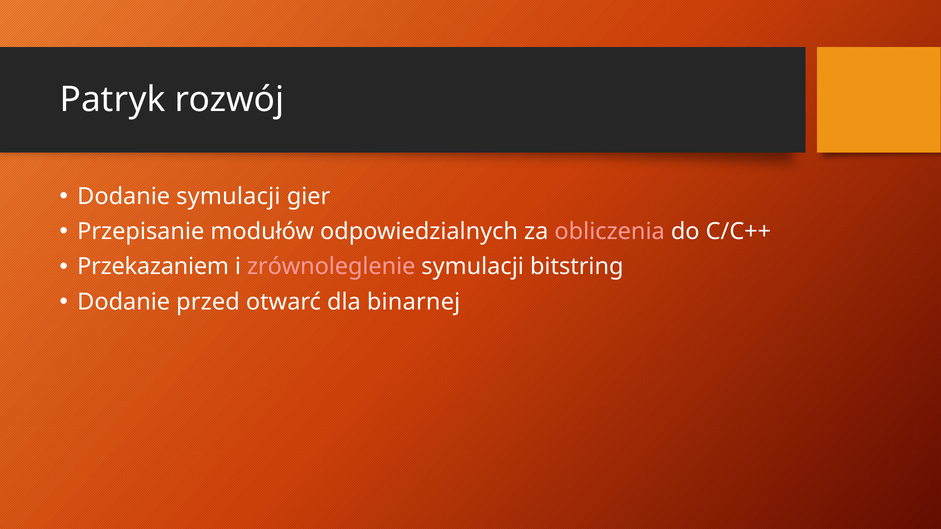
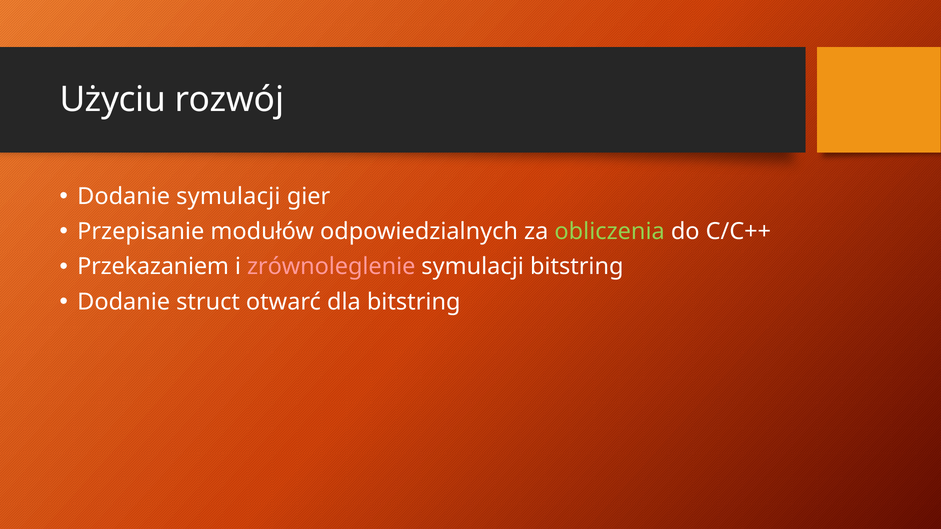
Patryk: Patryk -> Użyciu (113, 100)
obliczenia colour: pink -> light green (610, 232)
przed: przed -> struct (208, 302)
dla binarnej: binarnej -> bitstring (414, 302)
